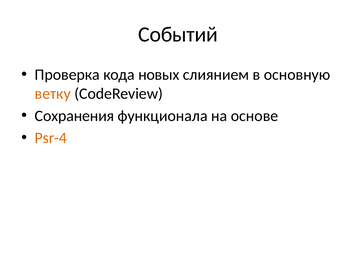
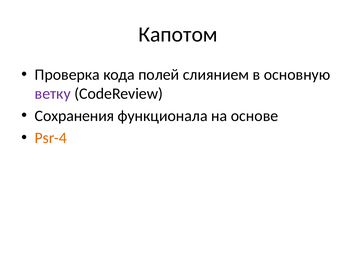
Событий: Событий -> Капотом (178, 34)
новых: новых -> полей (159, 75)
ветку colour: orange -> purple (53, 94)
